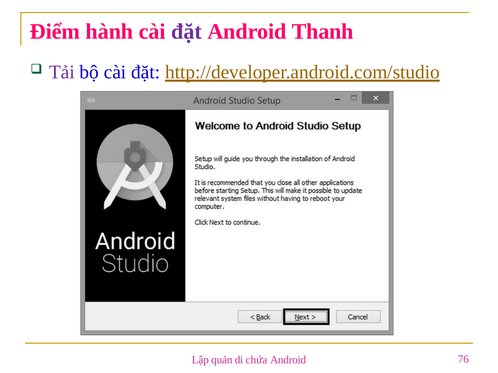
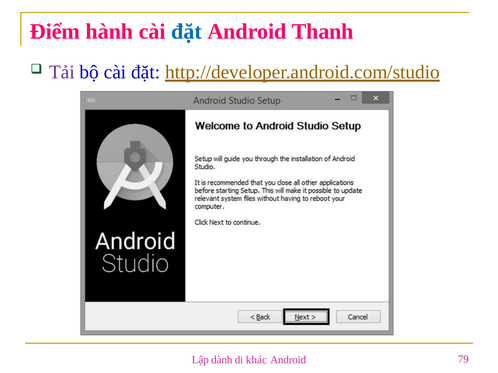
đặt colour: purple -> blue (186, 32)
quản: quản -> dành (222, 360)
chứa: chứa -> khác (256, 360)
76: 76 -> 79 (463, 360)
